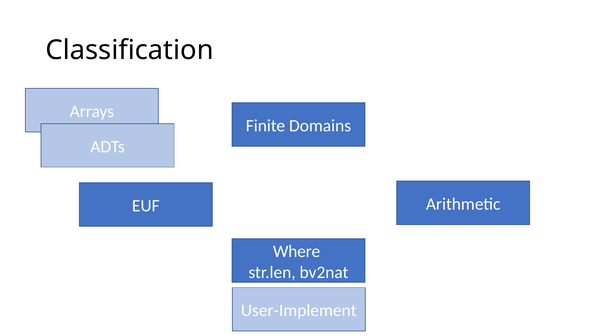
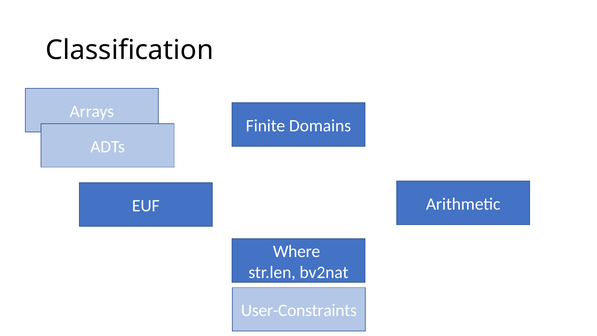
User-Implement: User-Implement -> User-Constraints (299, 310)
